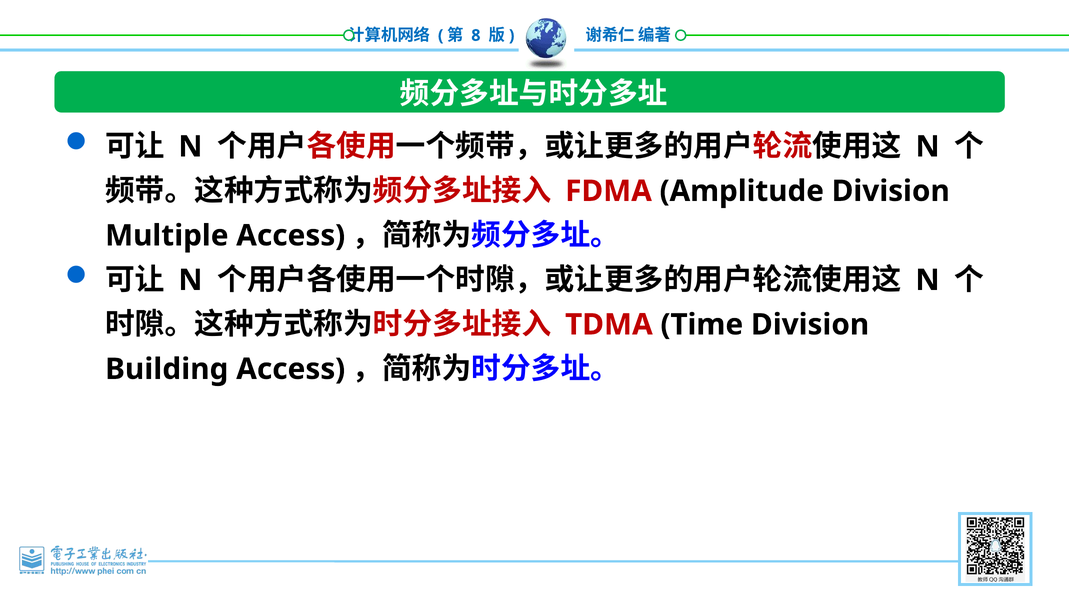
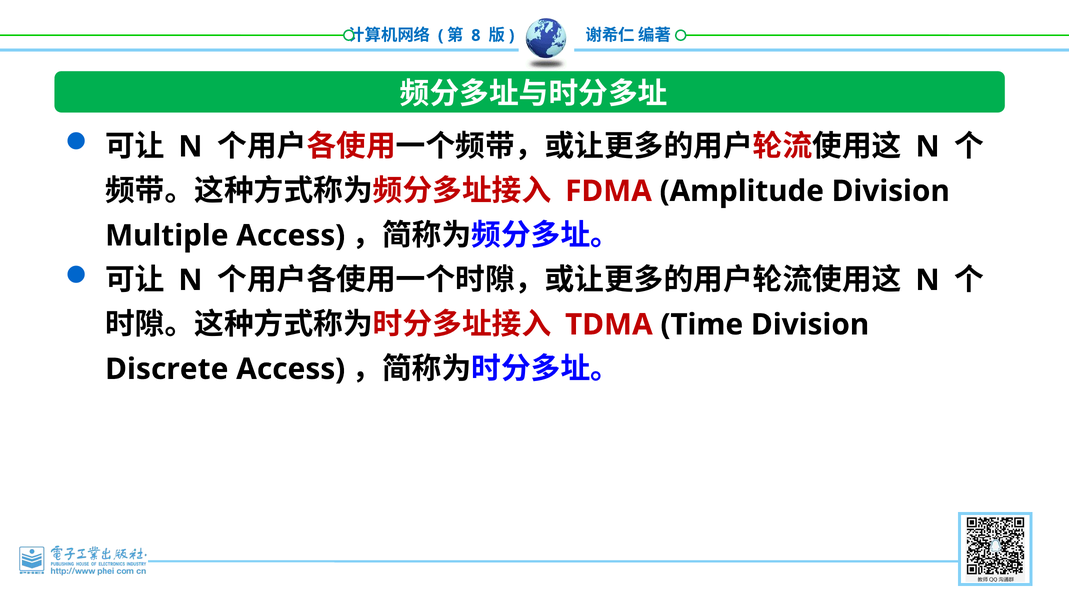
Building: Building -> Discrete (167, 369)
